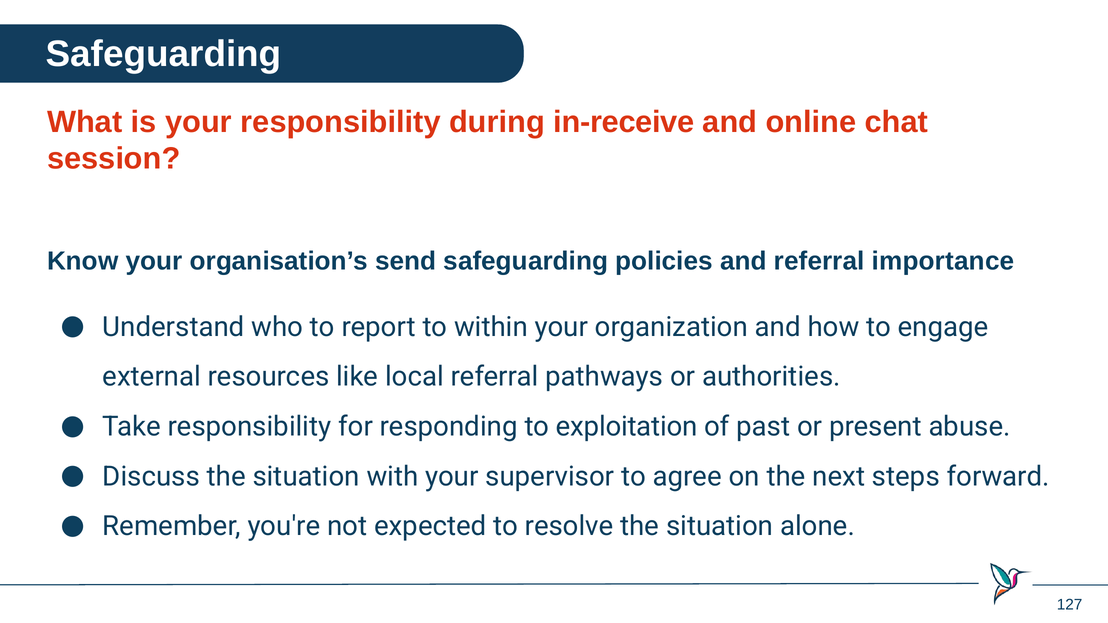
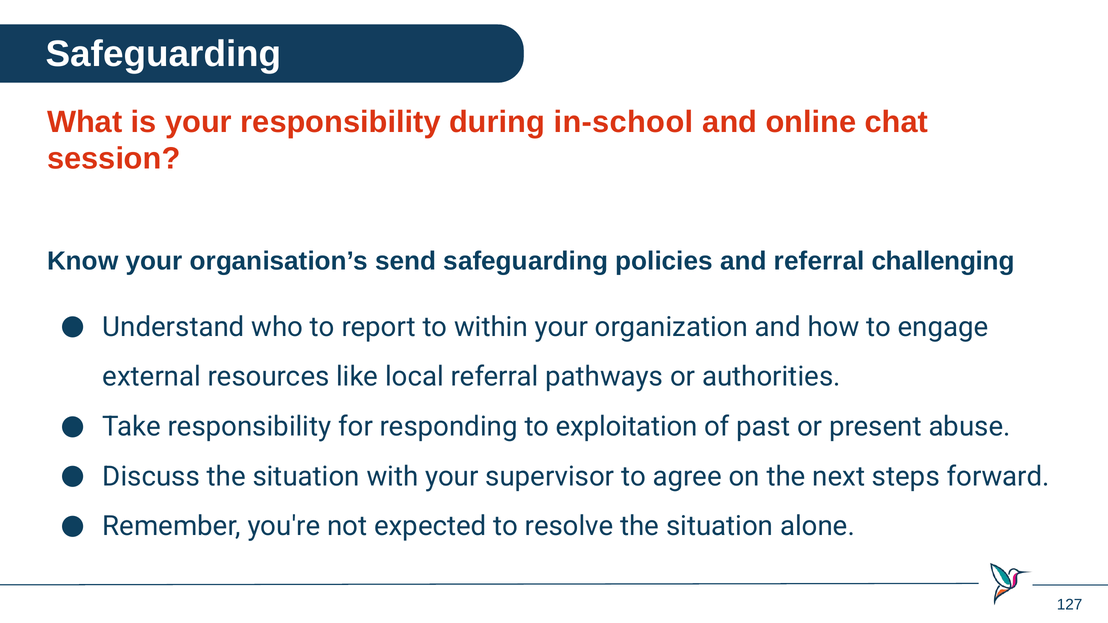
in-receive: in-receive -> in-school (624, 122)
importance: importance -> challenging (943, 261)
